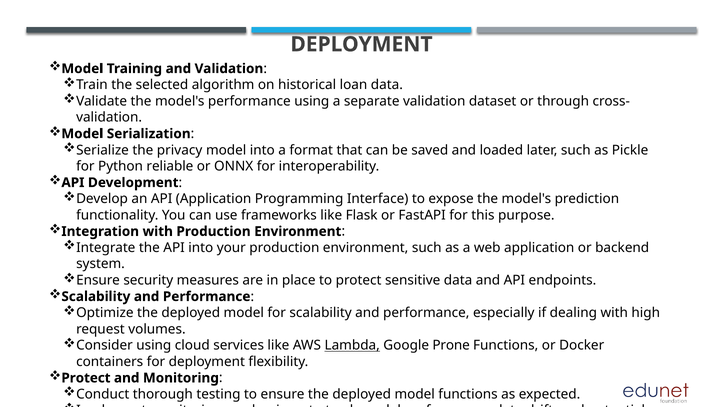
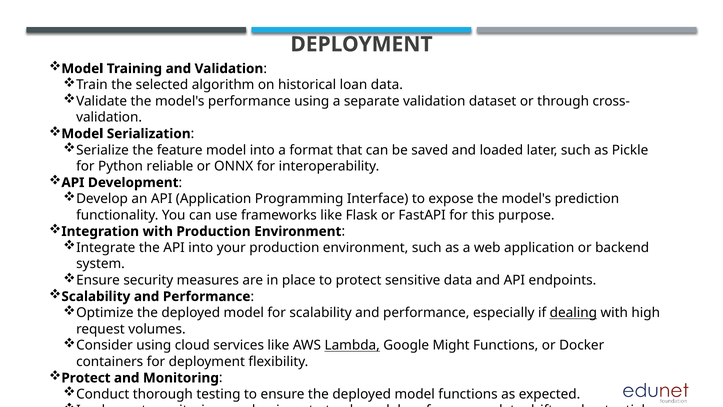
privacy: privacy -> feature (180, 150)
dealing underline: none -> present (573, 313)
Prone: Prone -> Might (451, 345)
